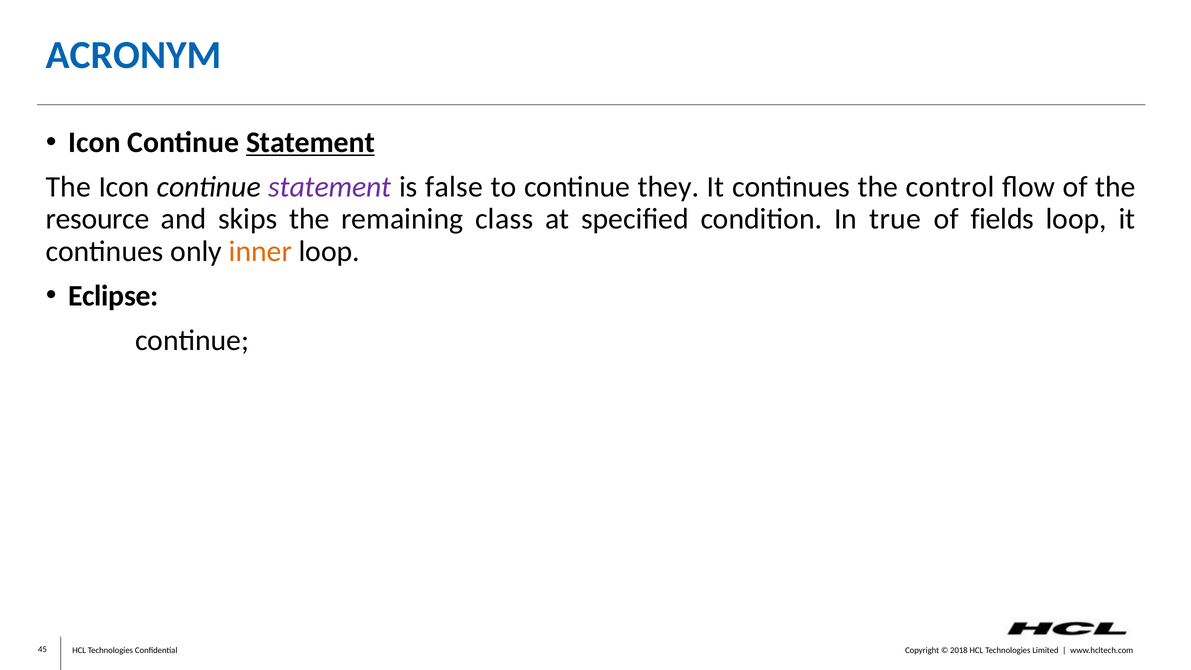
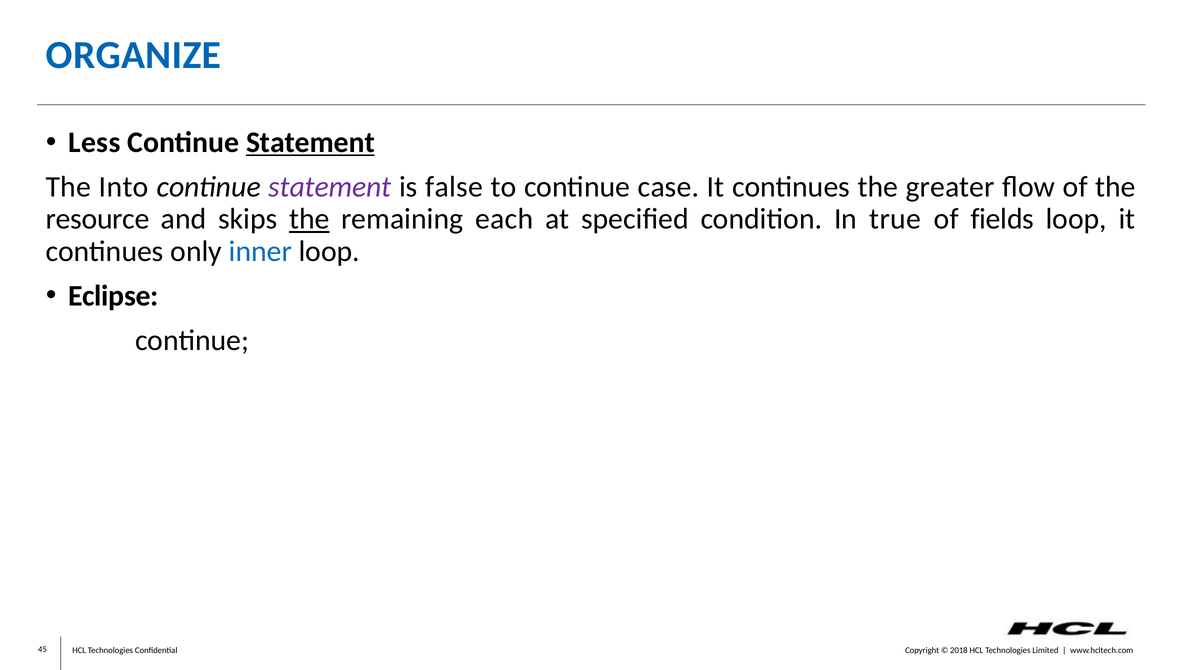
ACRONYM: ACRONYM -> ORGANIZE (134, 55)
Icon: Icon -> Less (94, 142)
The Icon: Icon -> Into (124, 187)
they: they -> case (669, 187)
control: control -> greater (950, 187)
the underline: none -> present (309, 219)
class: class -> each (504, 219)
inner colour: orange -> blue (260, 251)
